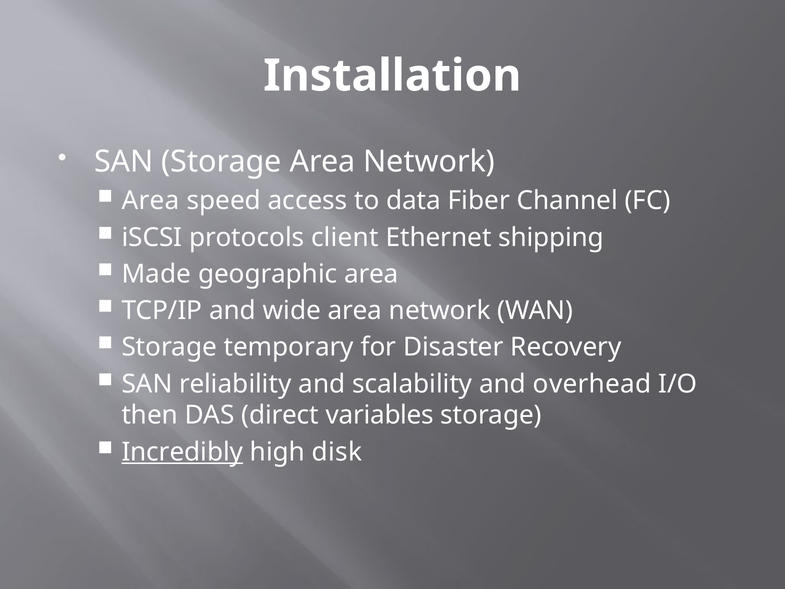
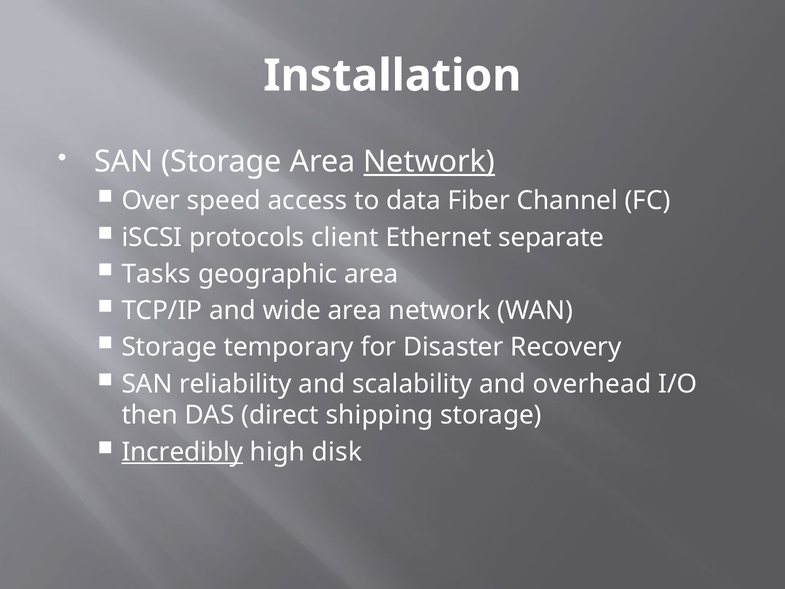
Network underline: none -> present (429, 162)
Area: Area -> Over (151, 201)
shipping: shipping -> separate (551, 237)
Made: Made -> Tasks (156, 274)
variables: variables -> shipping (380, 415)
